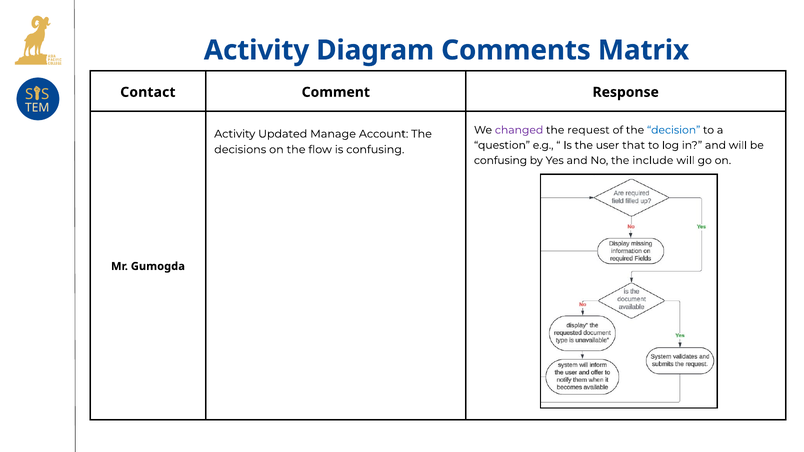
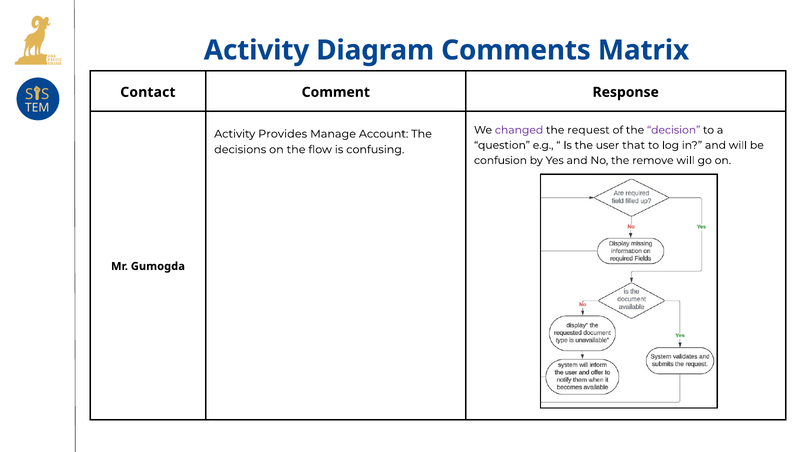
decision colour: blue -> purple (674, 130)
Updated: Updated -> Provides (283, 134)
confusing: confusing -> confusion (501, 161)
include: include -> remove (653, 161)
